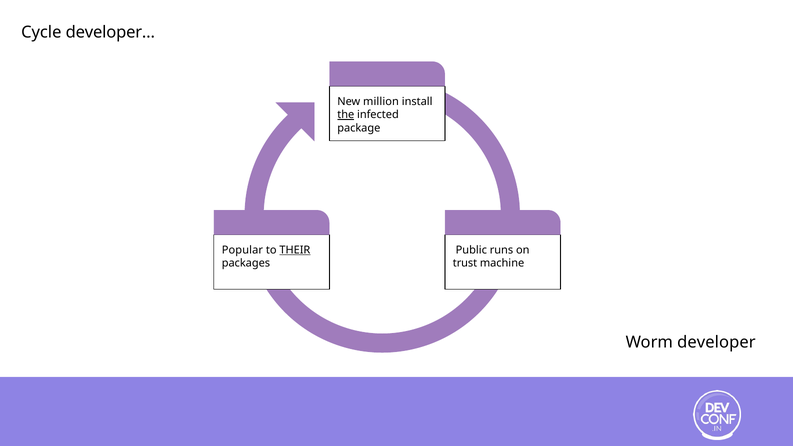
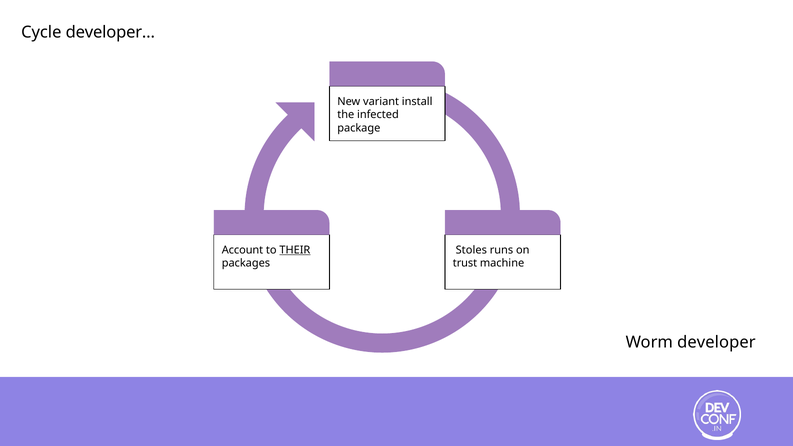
million: million -> variant (381, 102)
the underline: present -> none (346, 115)
Popular: Popular -> Account (242, 250)
Public: Public -> Stoles (471, 250)
